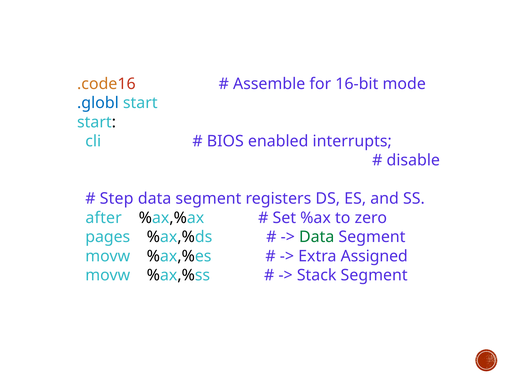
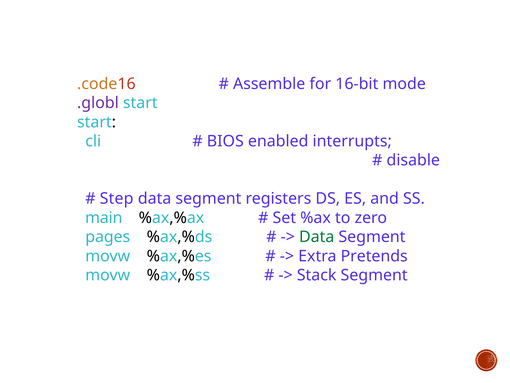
.globl colour: blue -> purple (98, 103)
after: after -> main (104, 218)
Assigned: Assigned -> Pretends (374, 256)
